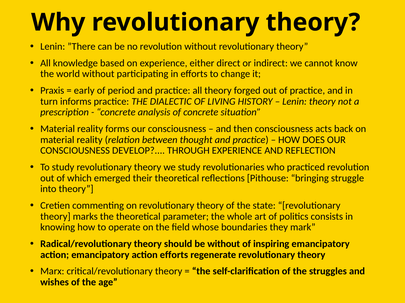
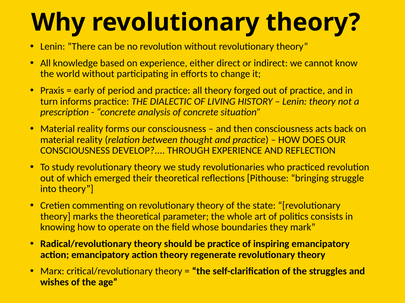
be without: without -> practice (224, 244)
action efforts: efforts -> theory (174, 255)
